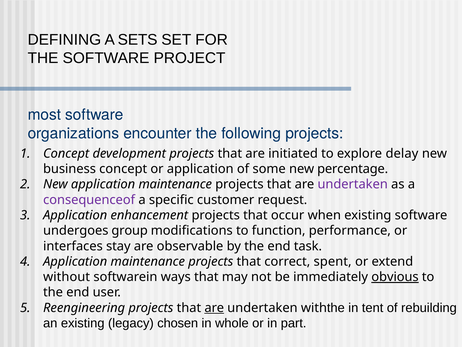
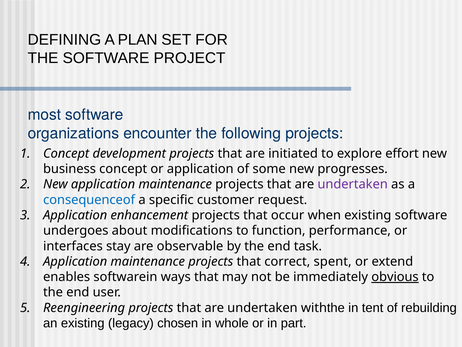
SETS: SETS -> PLAN (138, 40)
delay: delay -> effort (402, 153)
percentage: percentage -> progresses (353, 169)
consequenceof colour: purple -> blue (89, 200)
group: group -> about (130, 230)
without: without -> enables (67, 277)
are underline: present -> none (214, 307)
